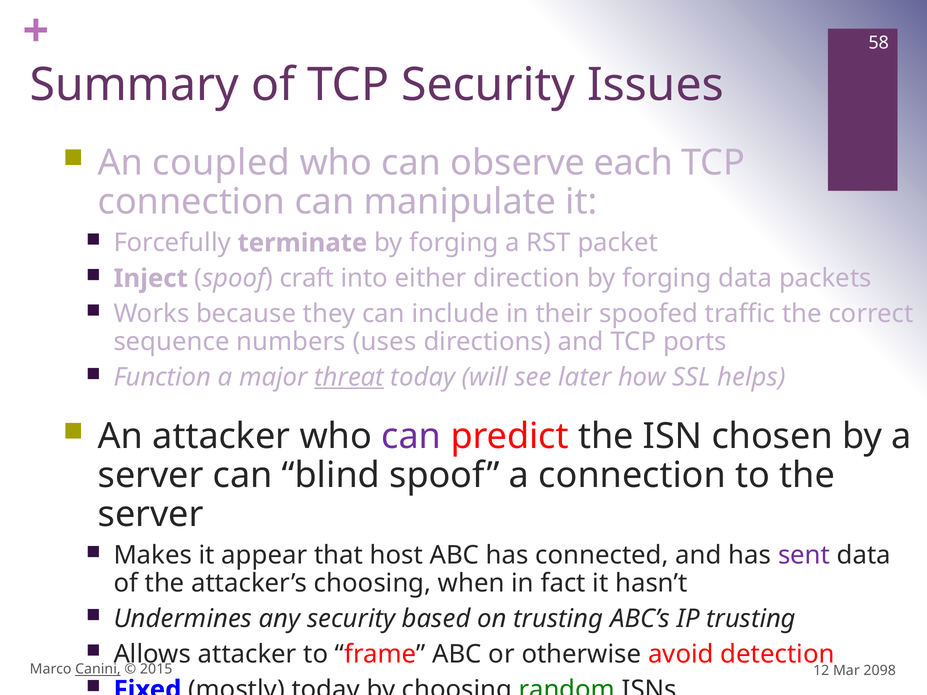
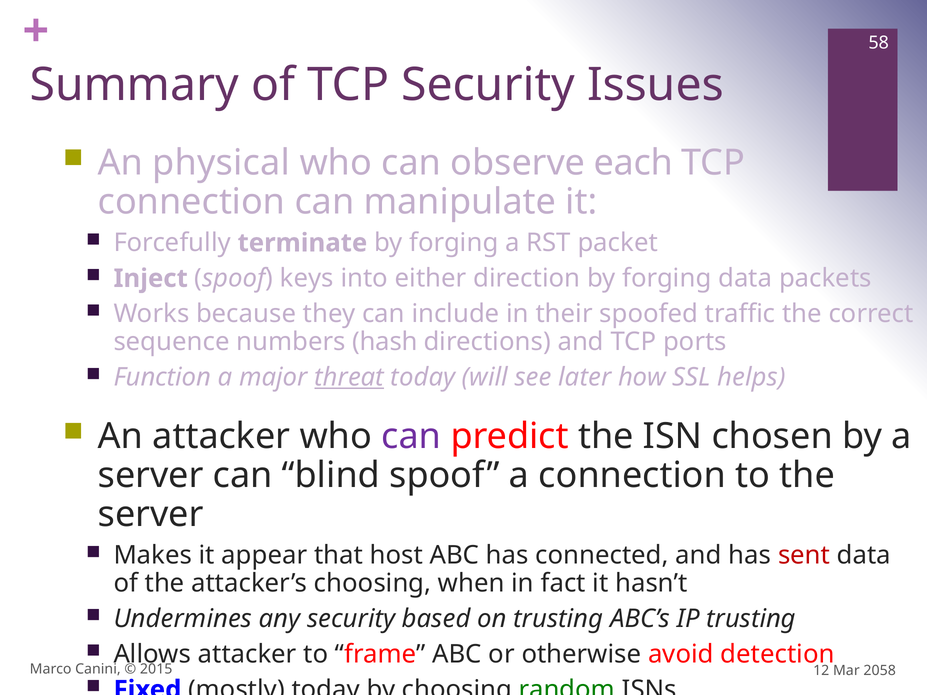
coupled: coupled -> physical (221, 163)
craft: craft -> keys (307, 279)
uses: uses -> hash (385, 342)
sent colour: purple -> red (804, 556)
Canini underline: present -> none (98, 670)
2098: 2098 -> 2058 (880, 671)
